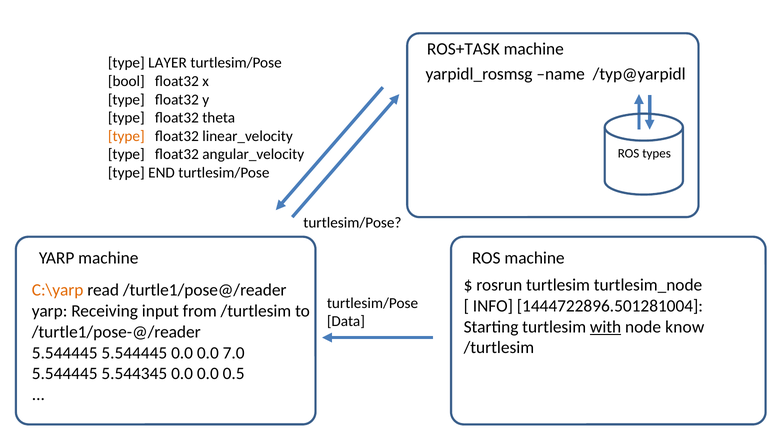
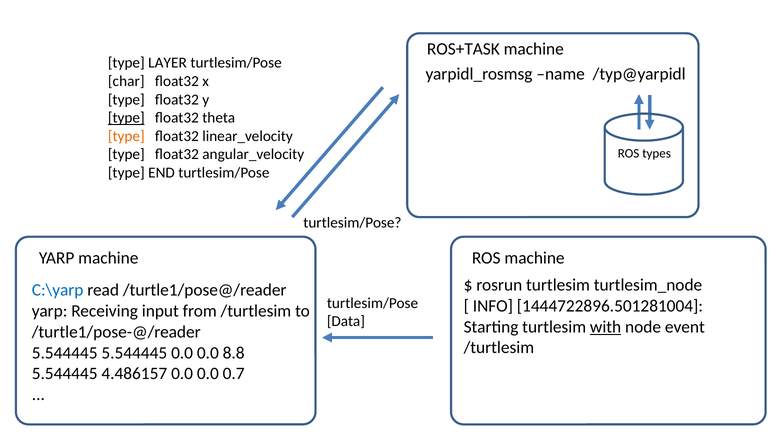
bool: bool -> char (126, 81)
type underline: none -> present (126, 118)
C:\yarp colour: orange -> blue (58, 290)
know: know -> event (685, 327)
7.0: 7.0 -> 8.8 (234, 353)
5.544345: 5.544345 -> 4.486157 (134, 374)
0.5: 0.5 -> 0.7 (234, 374)
